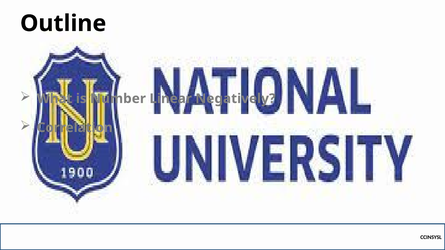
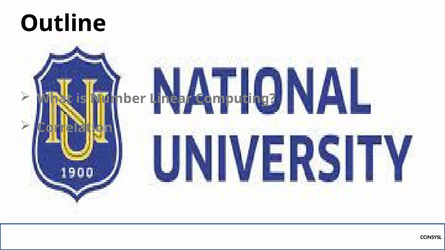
Negatively: Negatively -> Computing (235, 99)
